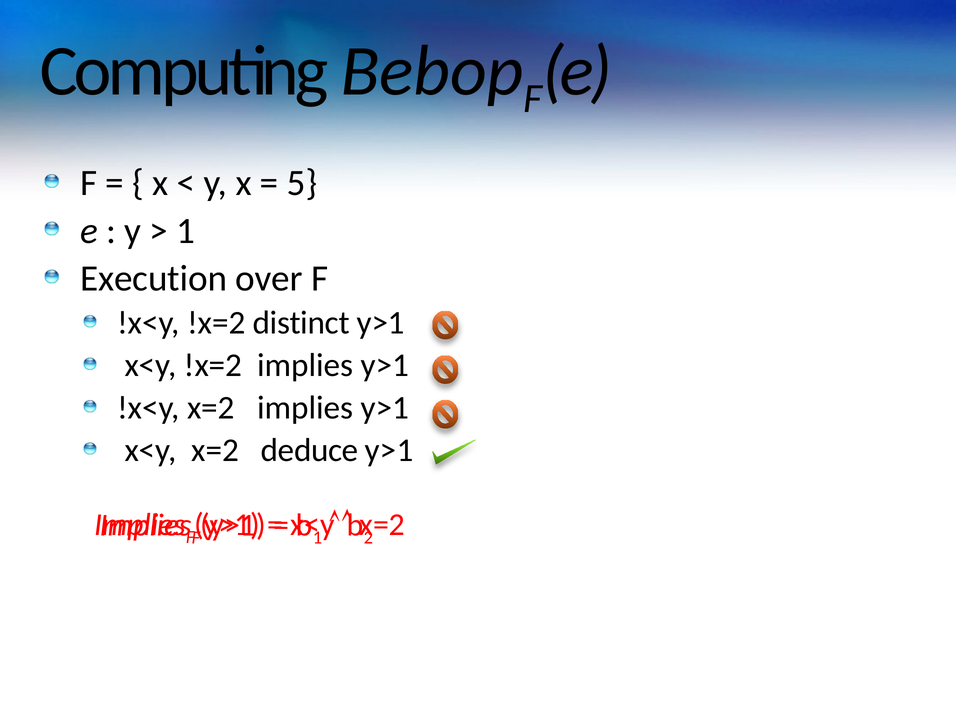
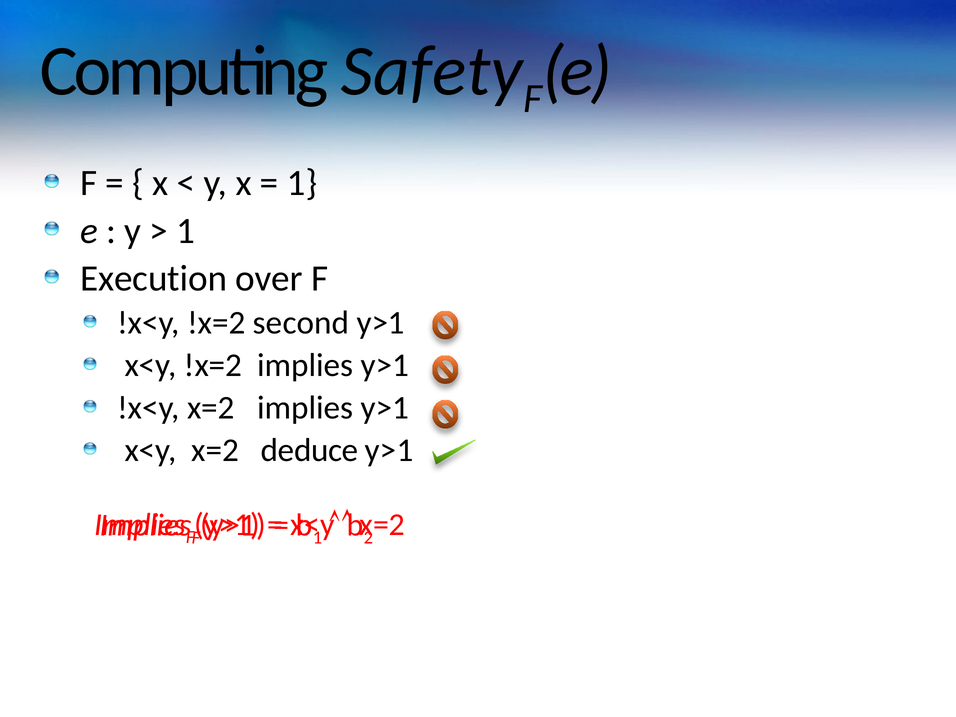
Bebop: Bebop -> Safety (432, 71)
5: 5 -> 1 (302, 183)
distinct: distinct -> second (301, 323)
